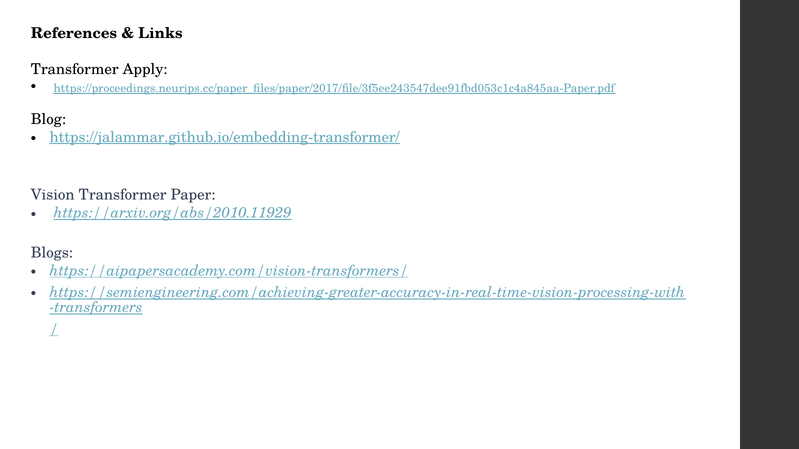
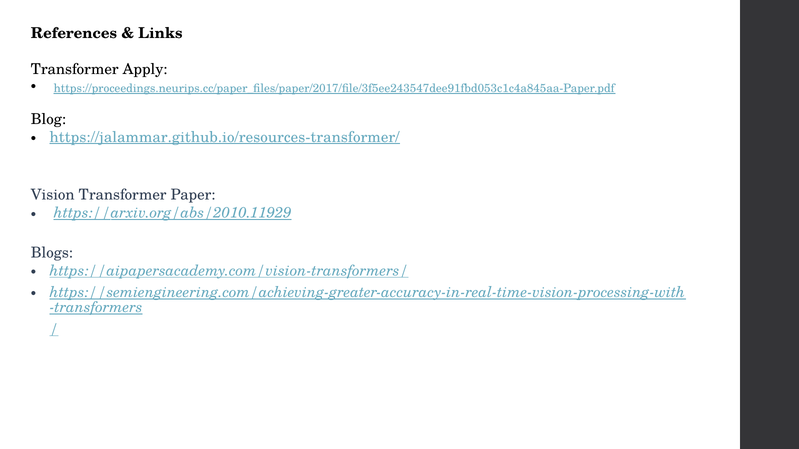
https://jalammar.github.io/embedding-transformer/: https://jalammar.github.io/embedding-transformer/ -> https://jalammar.github.io/resources-transformer/ (225, 137)
